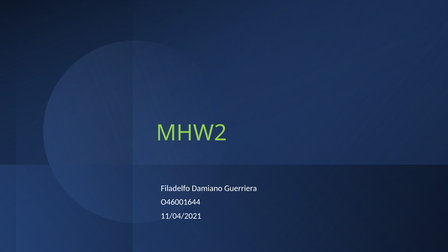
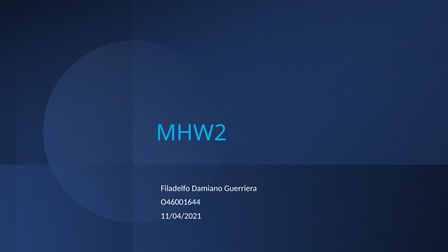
MHW2 colour: light green -> light blue (192, 133)
